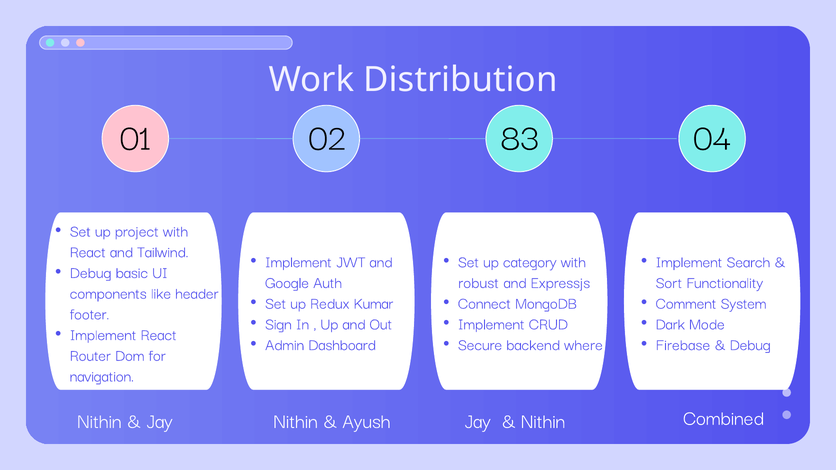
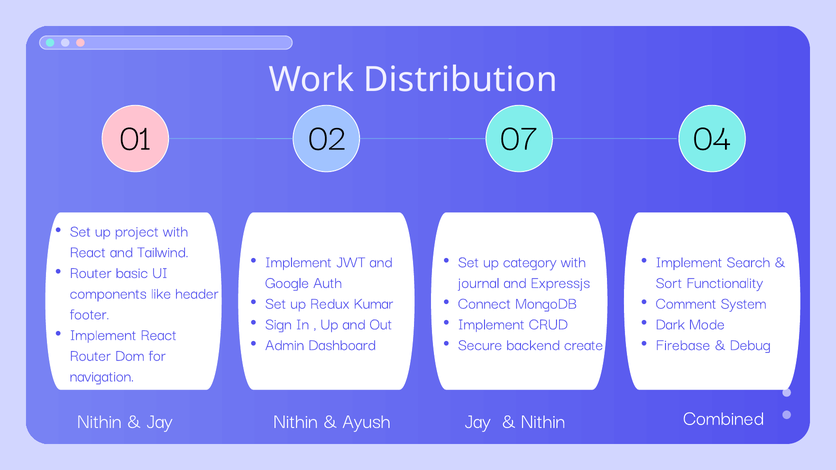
83: 83 -> 07 (519, 137)
Debug: Debug -> Router (91, 272)
robust: robust -> journal (479, 282)
where: where -> create (584, 345)
